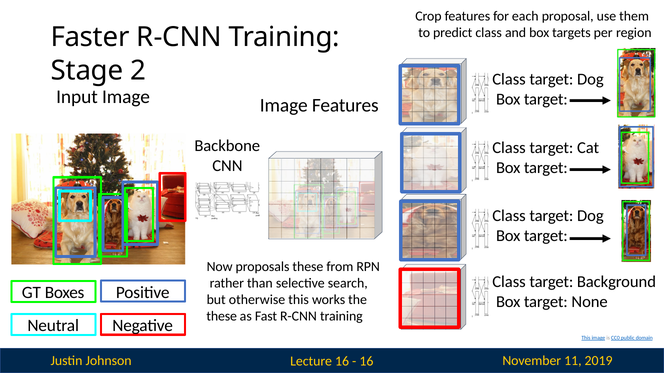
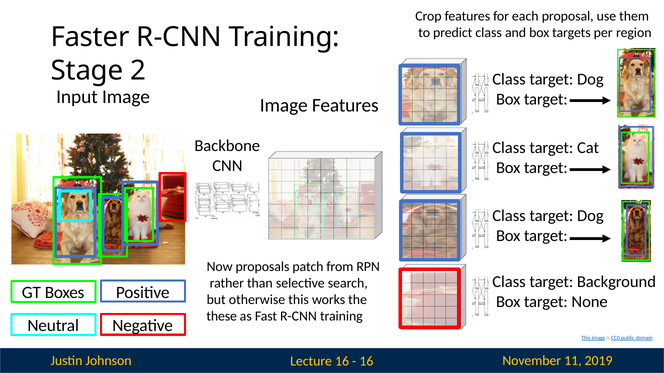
proposals these: these -> patch (308, 267)
